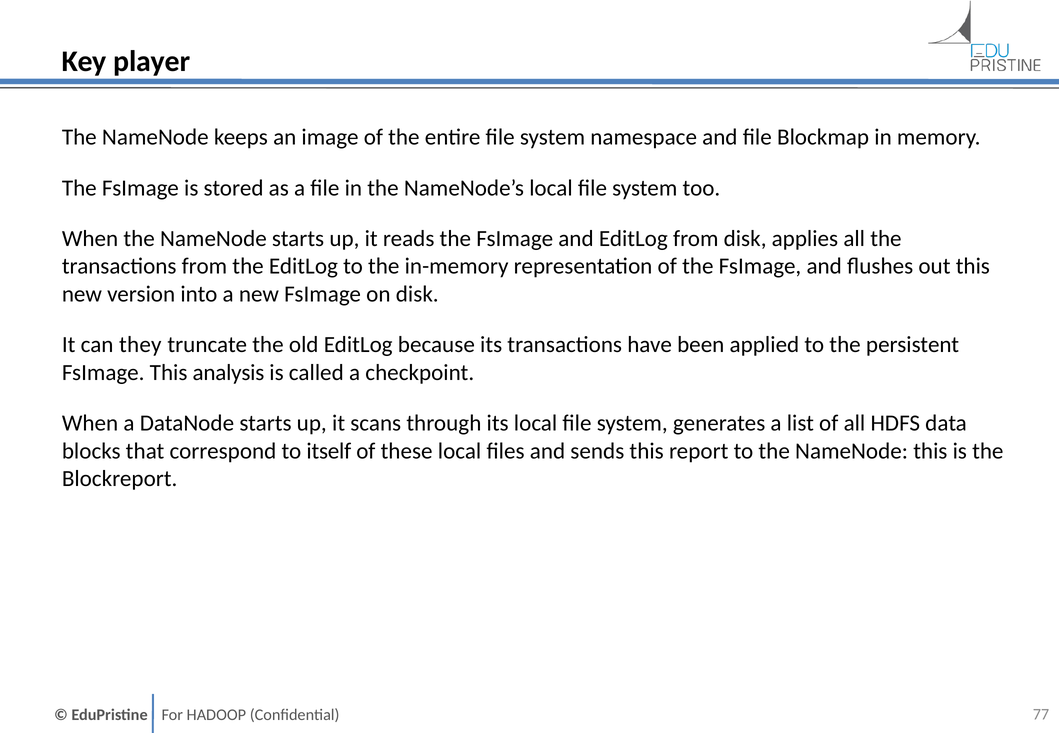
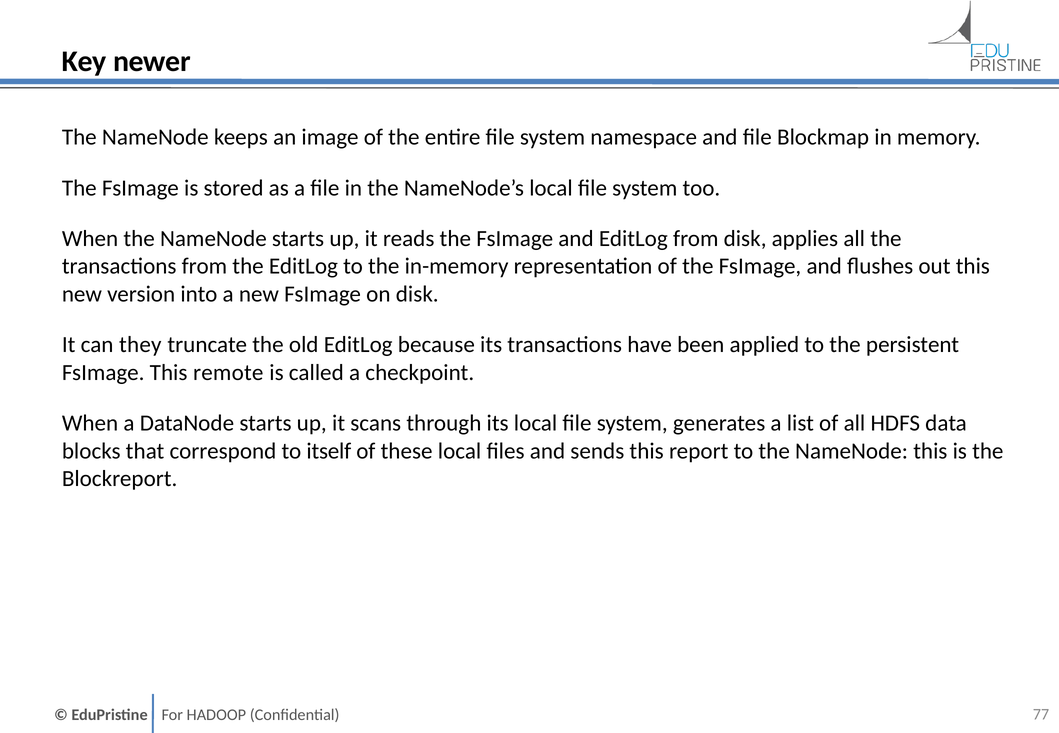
player: player -> newer (152, 61)
analysis: analysis -> remote (228, 373)
